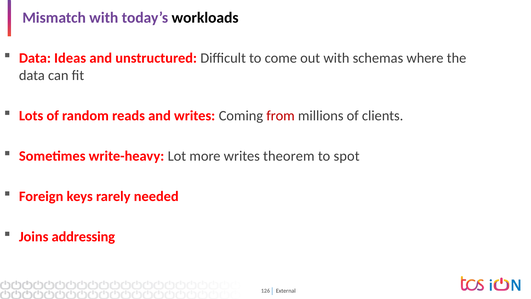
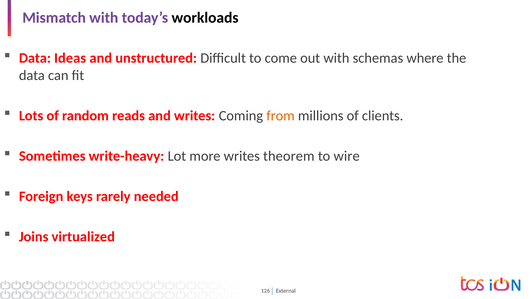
from colour: red -> orange (281, 116)
spot: spot -> wire (347, 156)
addressing: addressing -> virtualized (83, 237)
